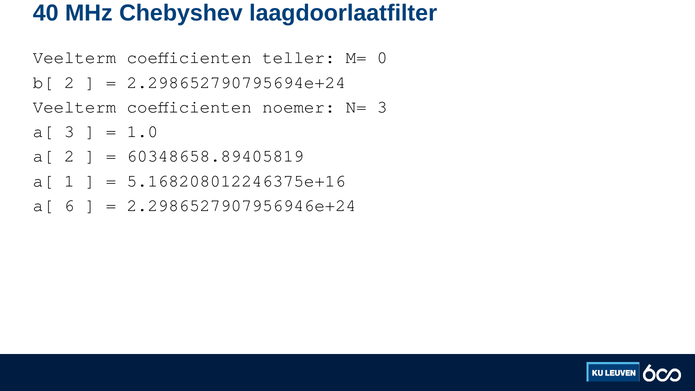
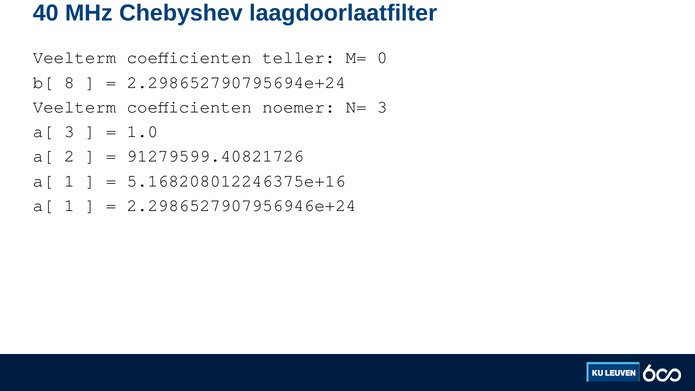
b[ 2: 2 -> 8 (69, 82)
60348658.89405819: 60348658.89405819 -> 91279599.40821726 (215, 156)
6: 6 -> 1 (69, 205)
